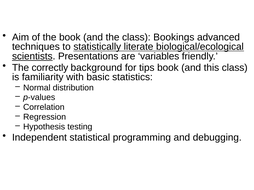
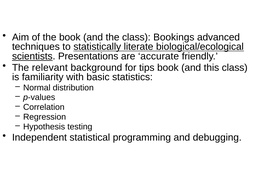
variables: variables -> accurate (159, 56)
correctly: correctly -> relevant (50, 68)
